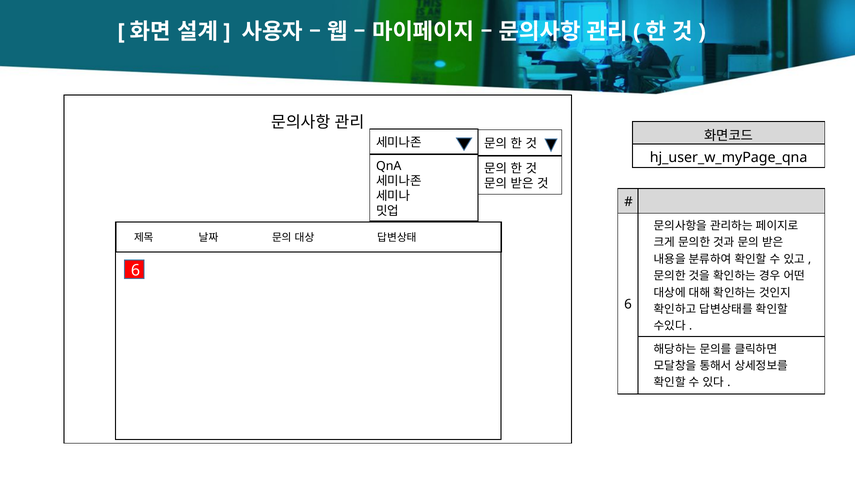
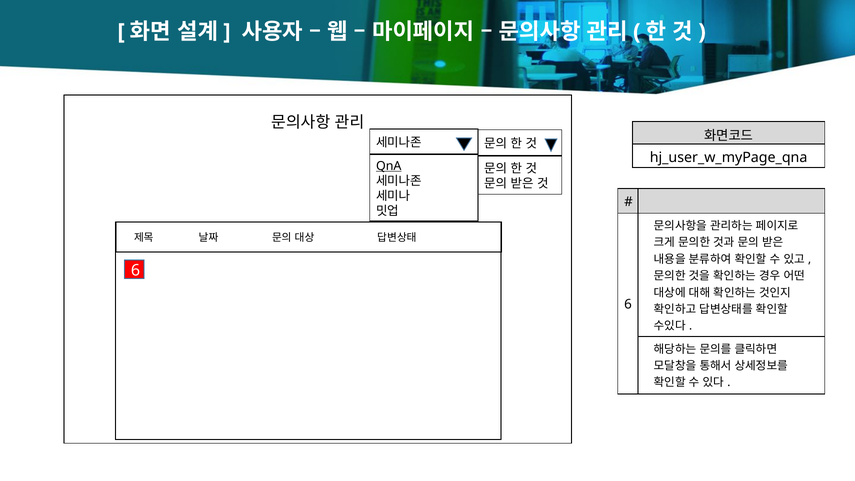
QnA underline: none -> present (389, 166)
